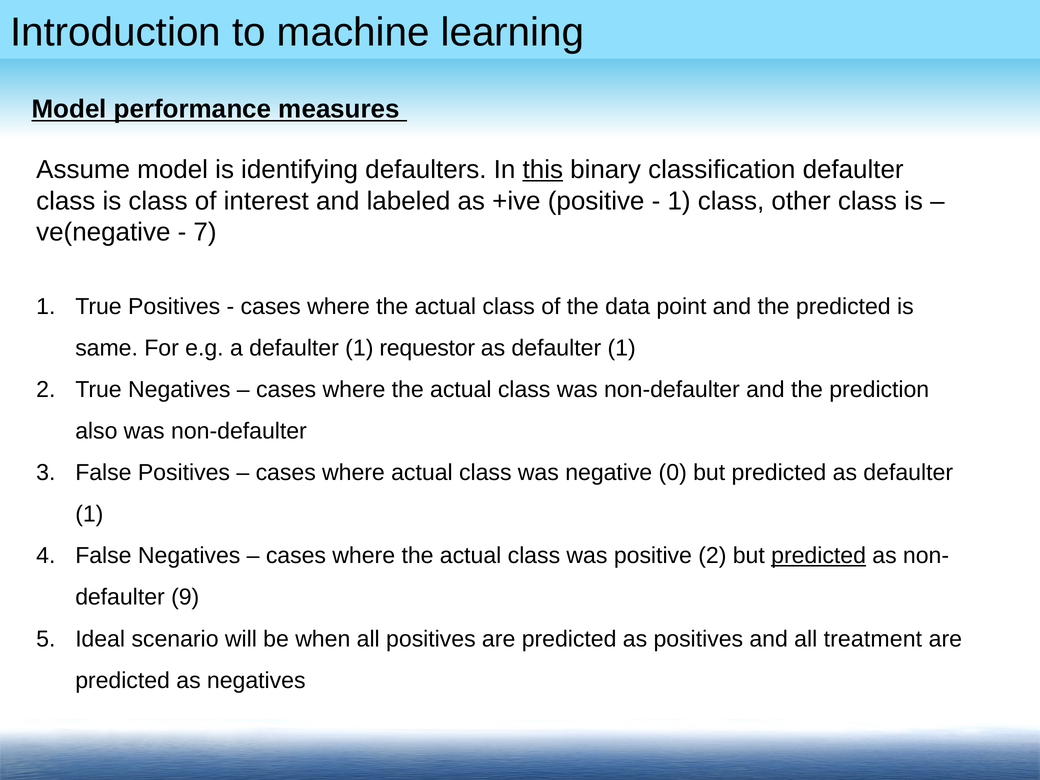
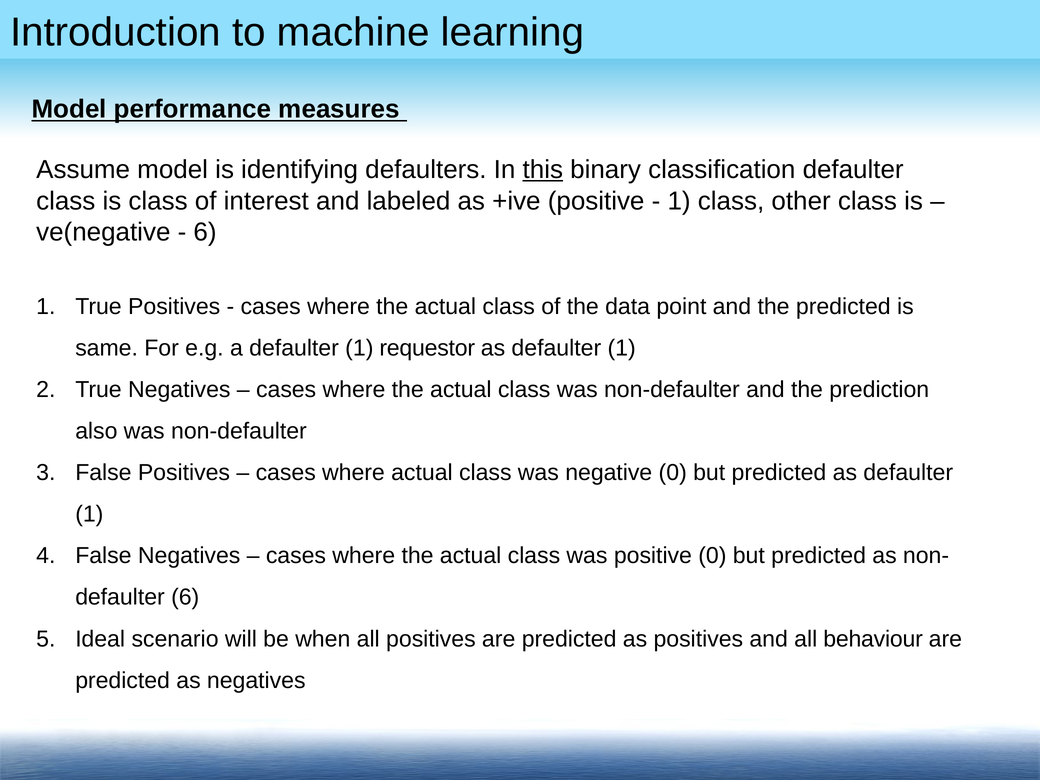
7: 7 -> 6 (205, 232)
positive 2: 2 -> 0 (712, 556)
predicted underline: present -> none (819, 556)
defaulter 9: 9 -> 6 (185, 597)
treatment: treatment -> behaviour (873, 639)
